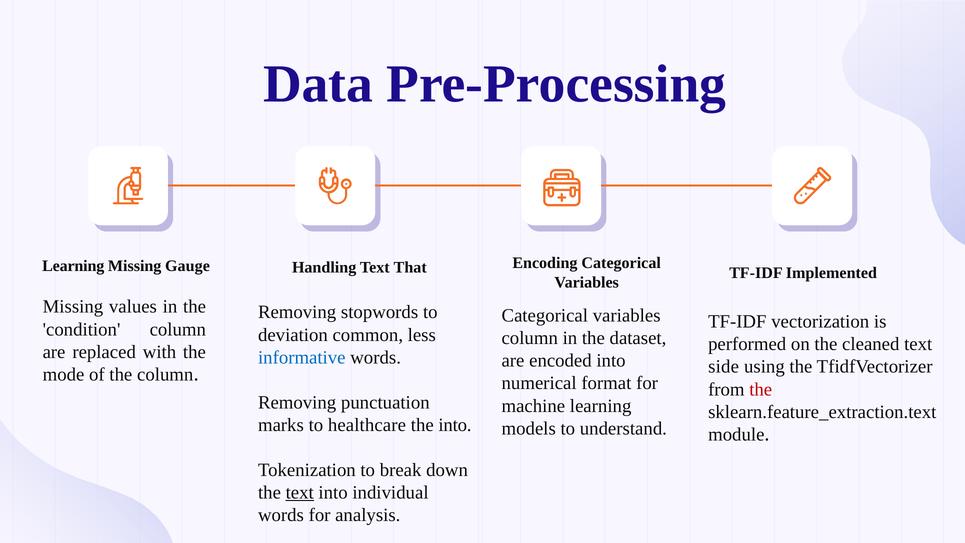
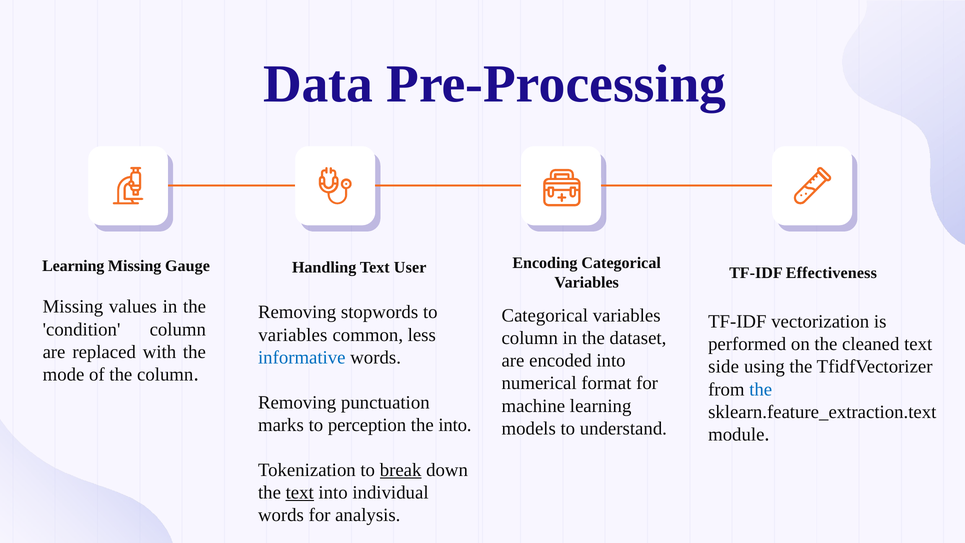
That: That -> User (410, 268)
Implemented: Implemented -> Effectiveness (831, 273)
deviation: deviation -> variables (293, 335)
the colour: red -> blue (761, 389)
healthcare: healthcare -> perception (367, 425)
break underline: none -> present (401, 470)
